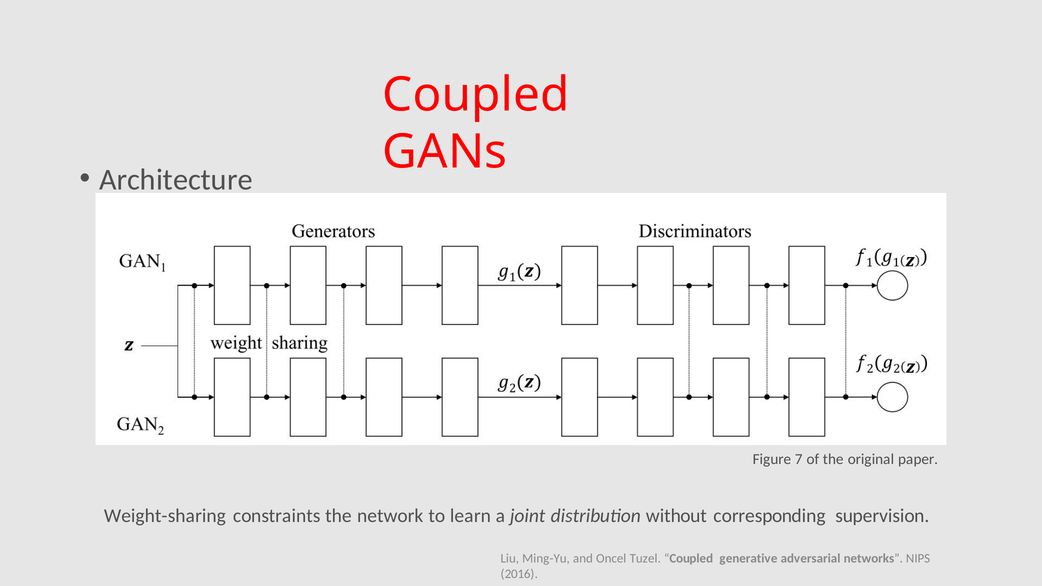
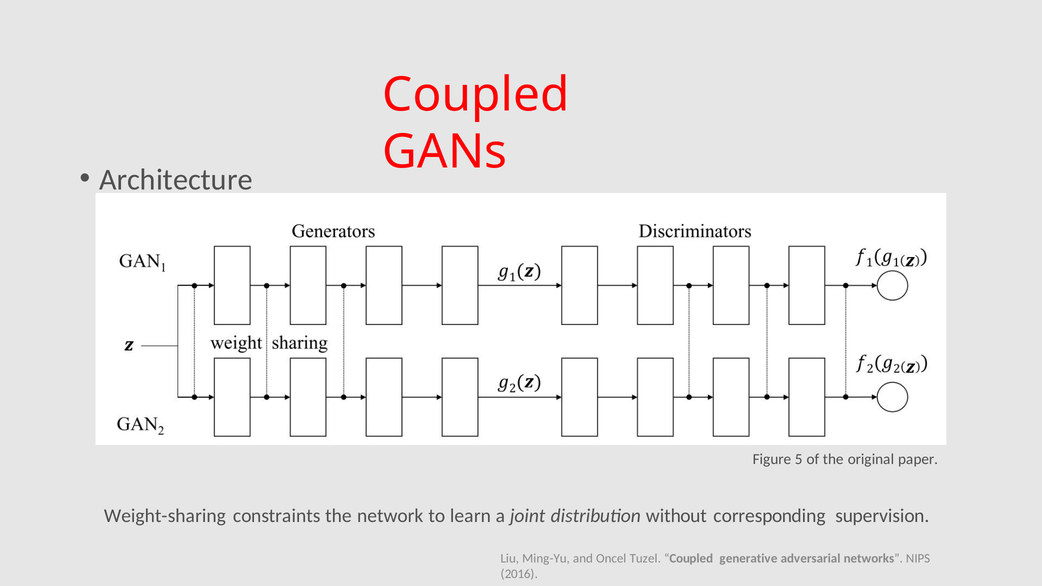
7: 7 -> 5 (799, 459)
